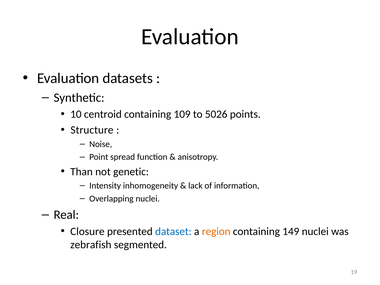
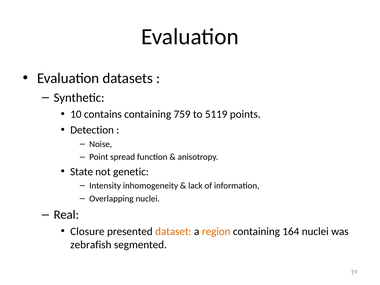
centroid: centroid -> contains (103, 114)
109: 109 -> 759 (182, 114)
5026: 5026 -> 5119 (216, 114)
Structure: Structure -> Detection (92, 130)
Than: Than -> State (82, 172)
dataset colour: blue -> orange (173, 231)
149: 149 -> 164 (291, 231)
